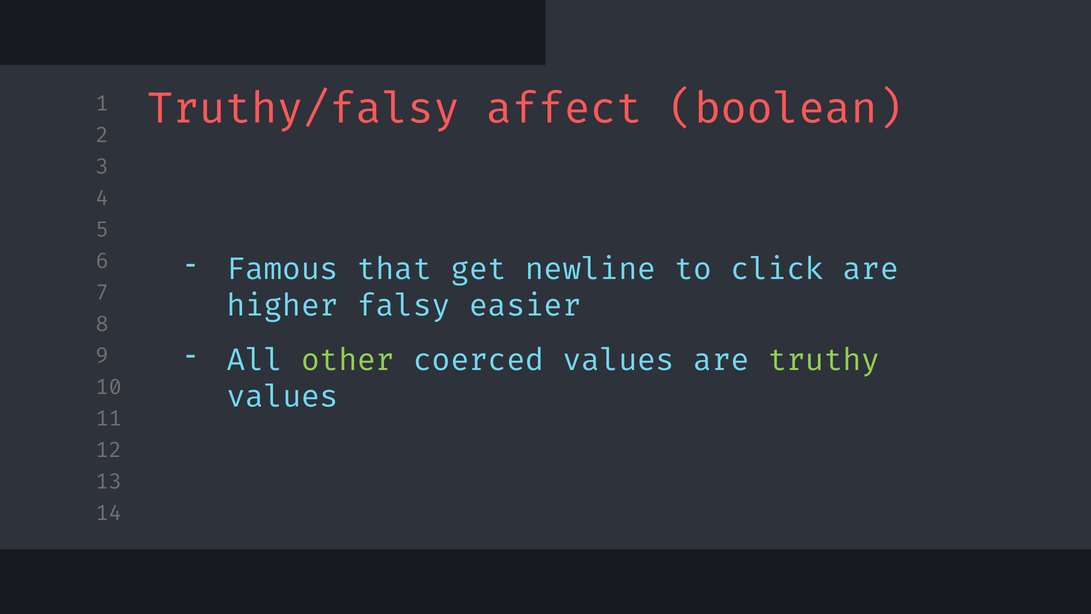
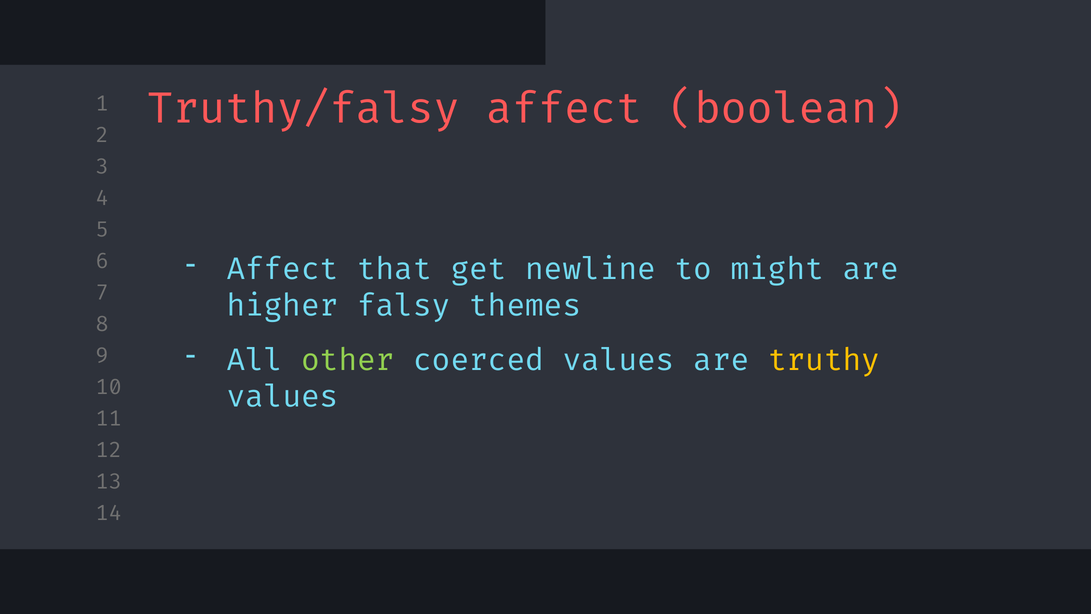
Famous: Famous -> Affect (282, 269)
click: click -> might (777, 269)
easier: easier -> themes (525, 305)
truthy colour: light green -> yellow (824, 360)
